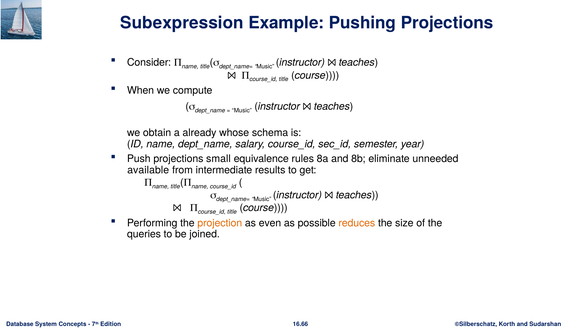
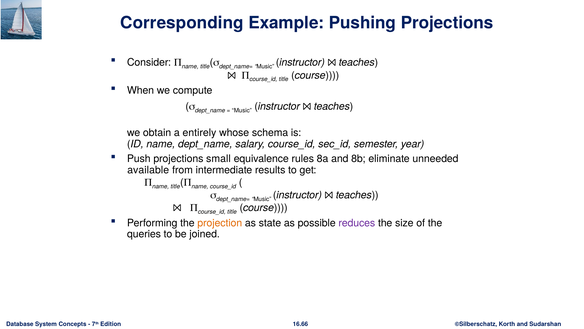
Subexpression: Subexpression -> Corresponding (182, 23)
already: already -> entirely (199, 133)
even: even -> state (270, 223)
reduces colour: orange -> purple (357, 223)
